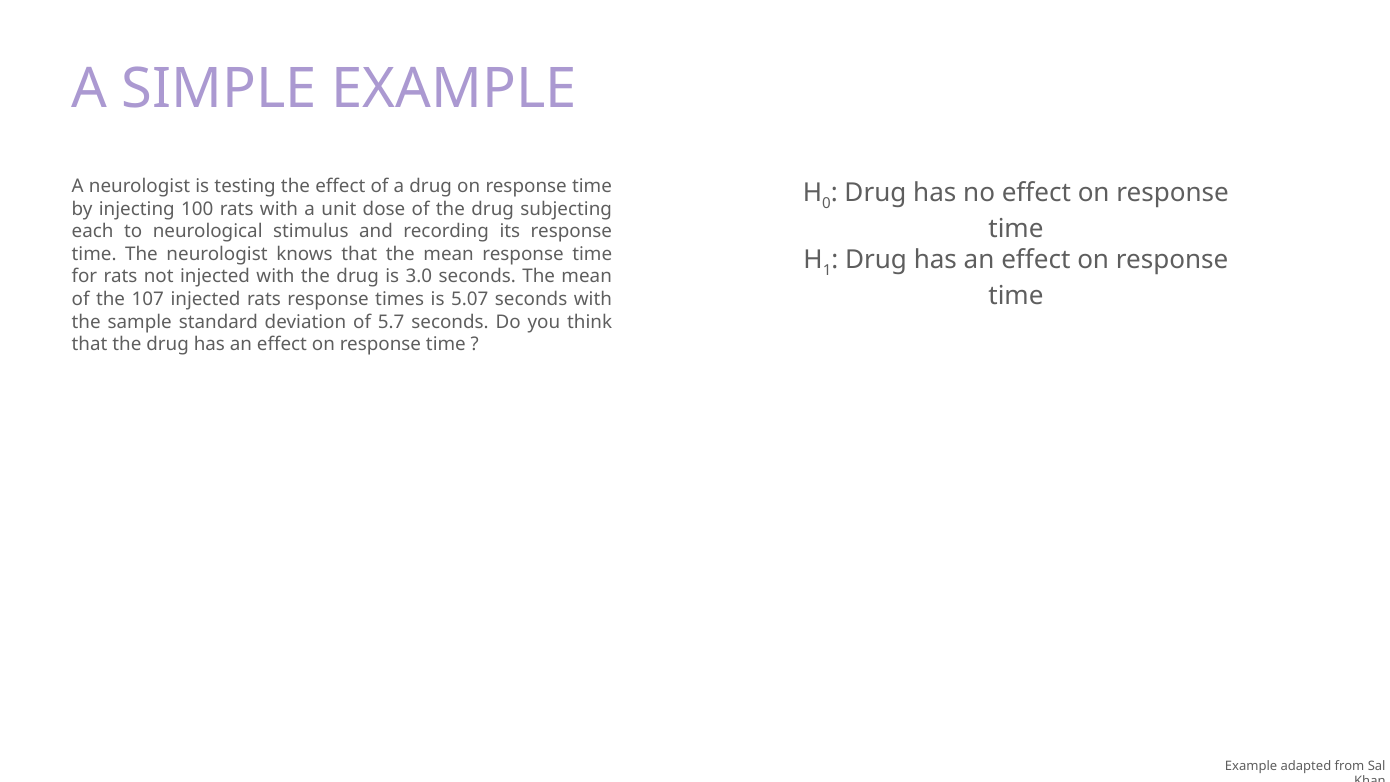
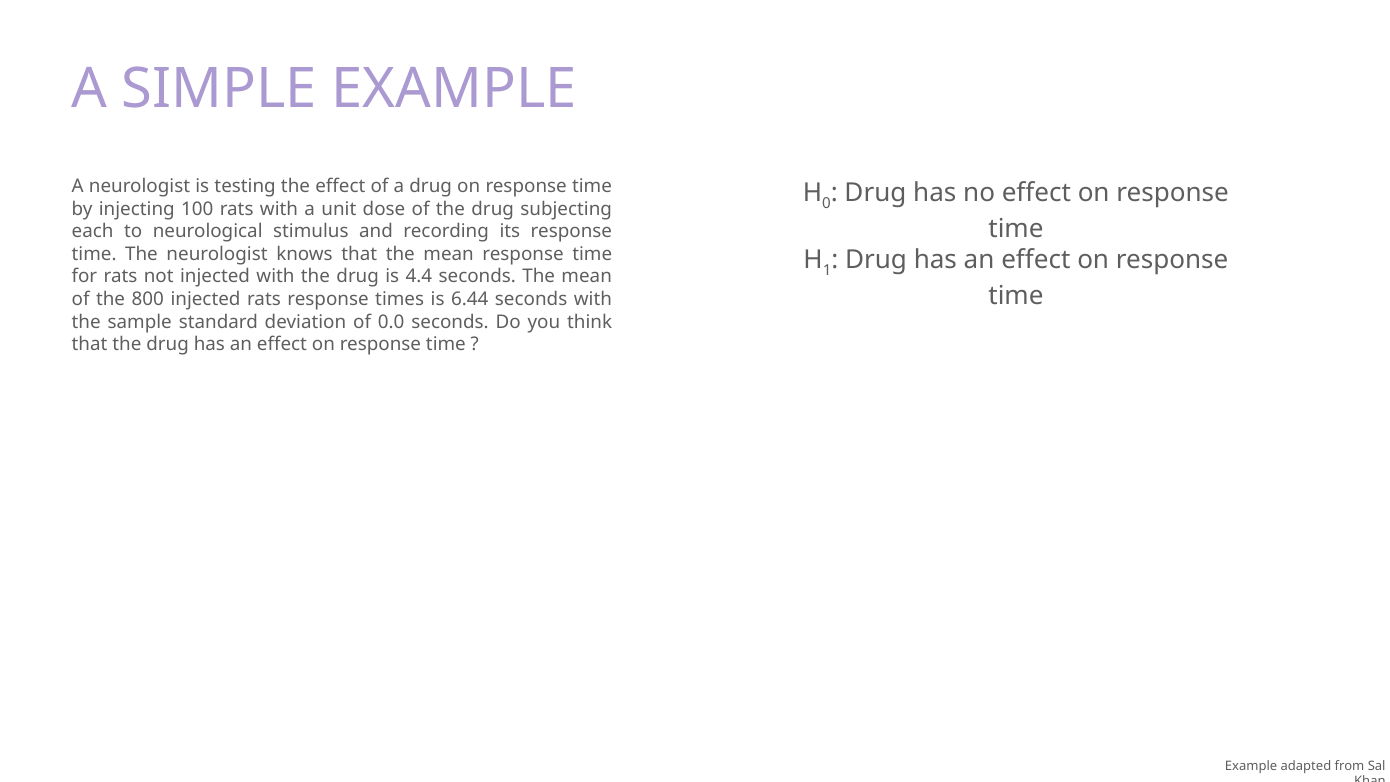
3.0: 3.0 -> 4.4 (419, 277)
107: 107 -> 800 (148, 299)
5.07: 5.07 -> 6.44 (470, 299)
5.7: 5.7 -> 0.0 (391, 322)
